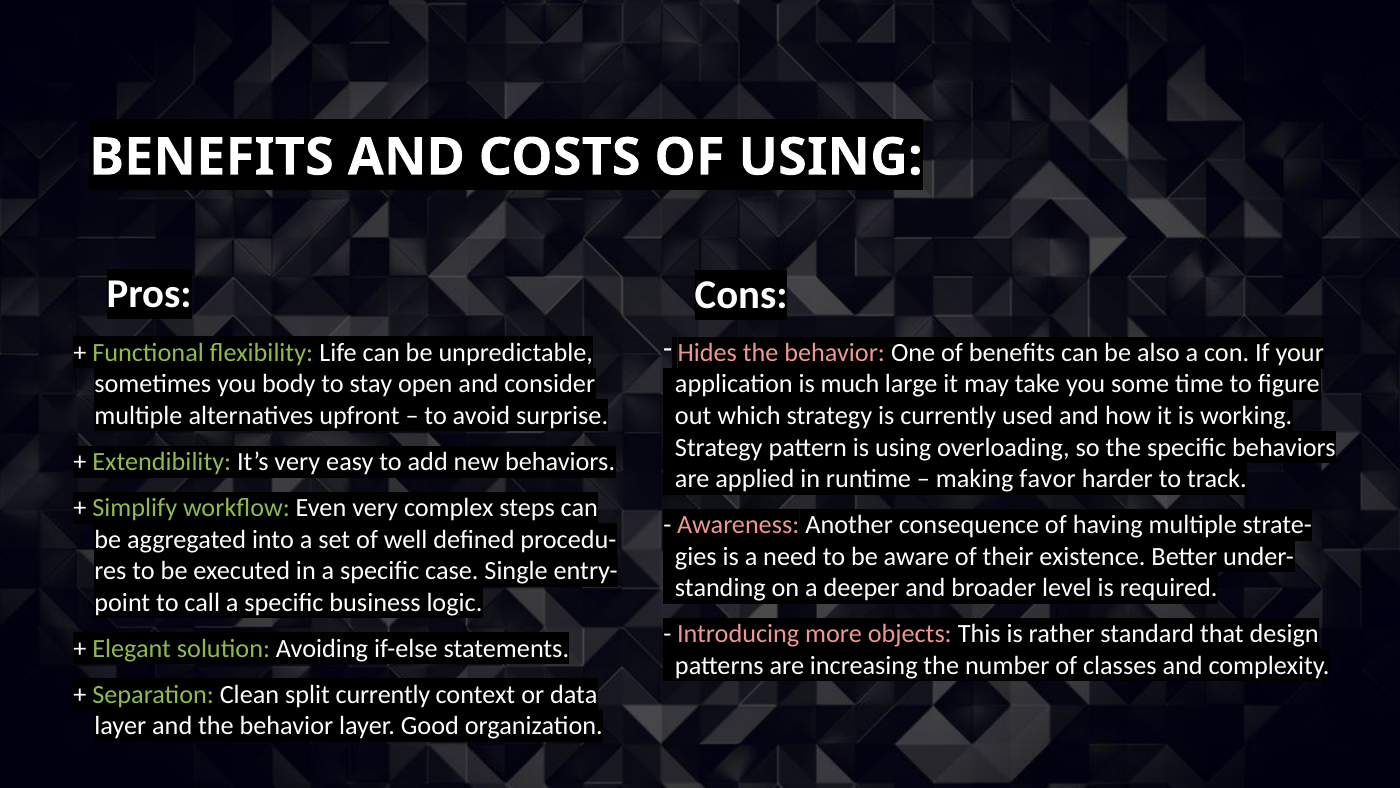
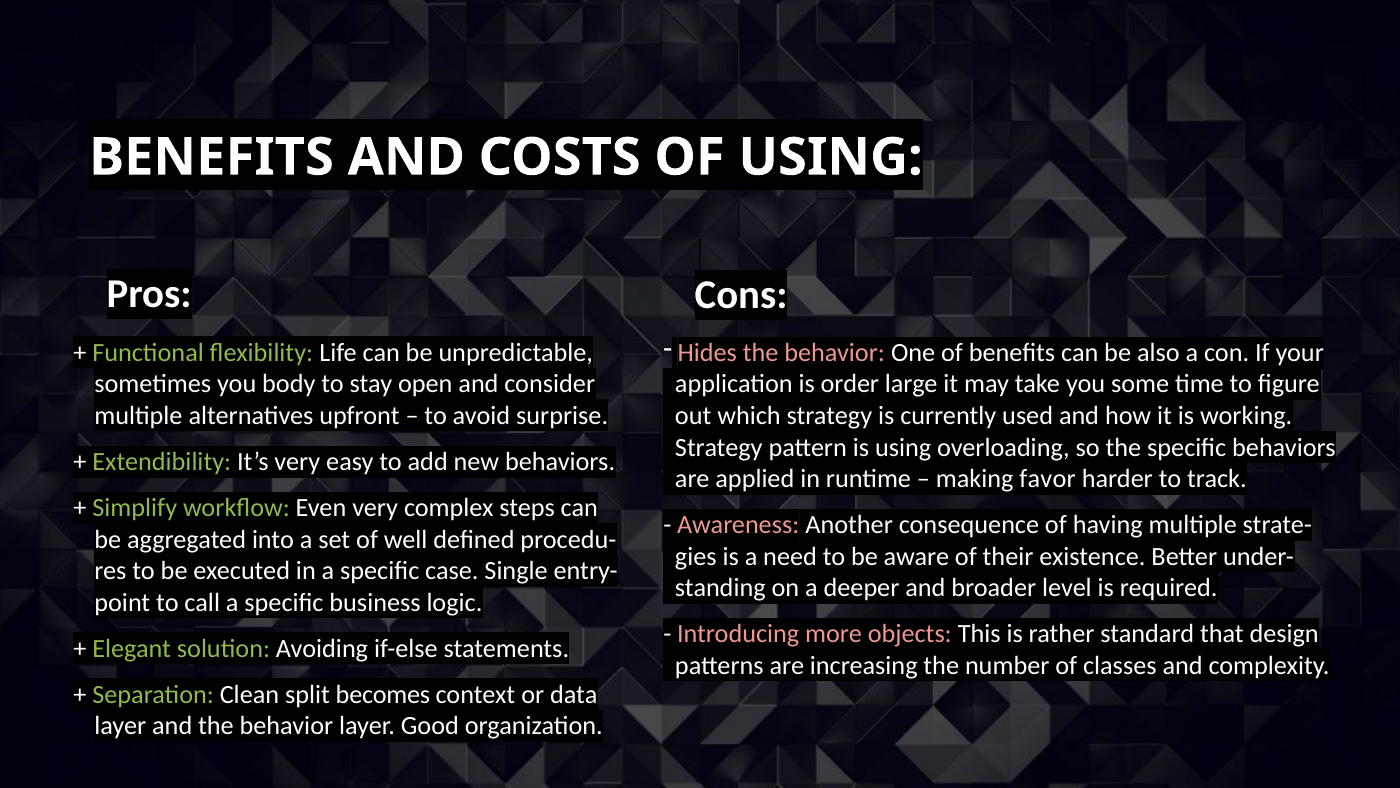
much: much -> order (850, 384)
split currently: currently -> becomes (383, 694)
